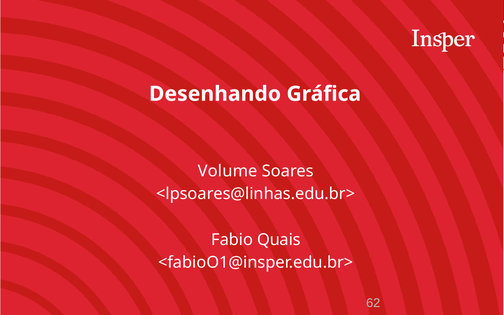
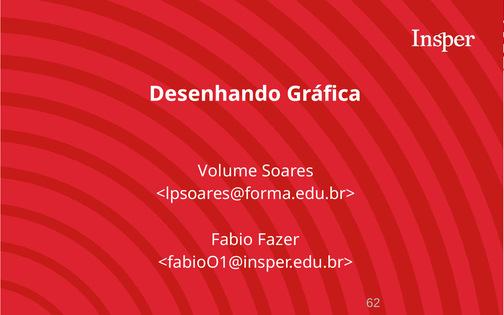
<lpsoares@linhas.edu.br>: <lpsoares@linhas.edu.br> -> <lpsoares@forma.edu.br> (256, 194)
Quais: Quais -> Fazer (279, 240)
